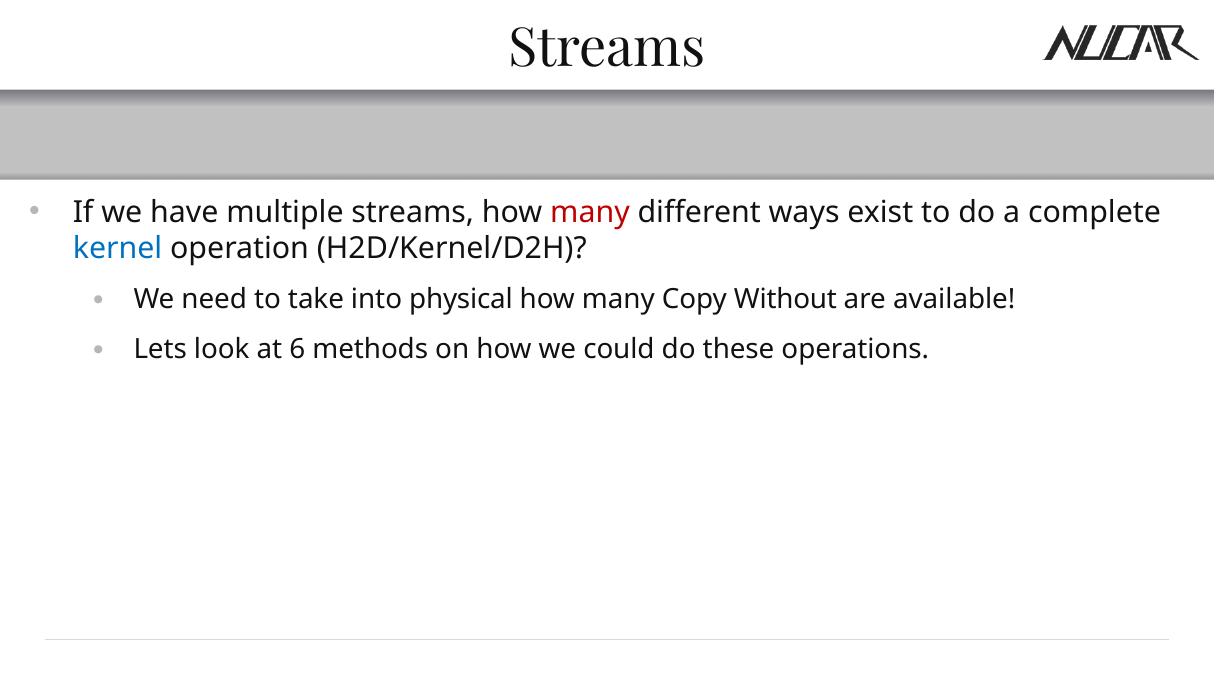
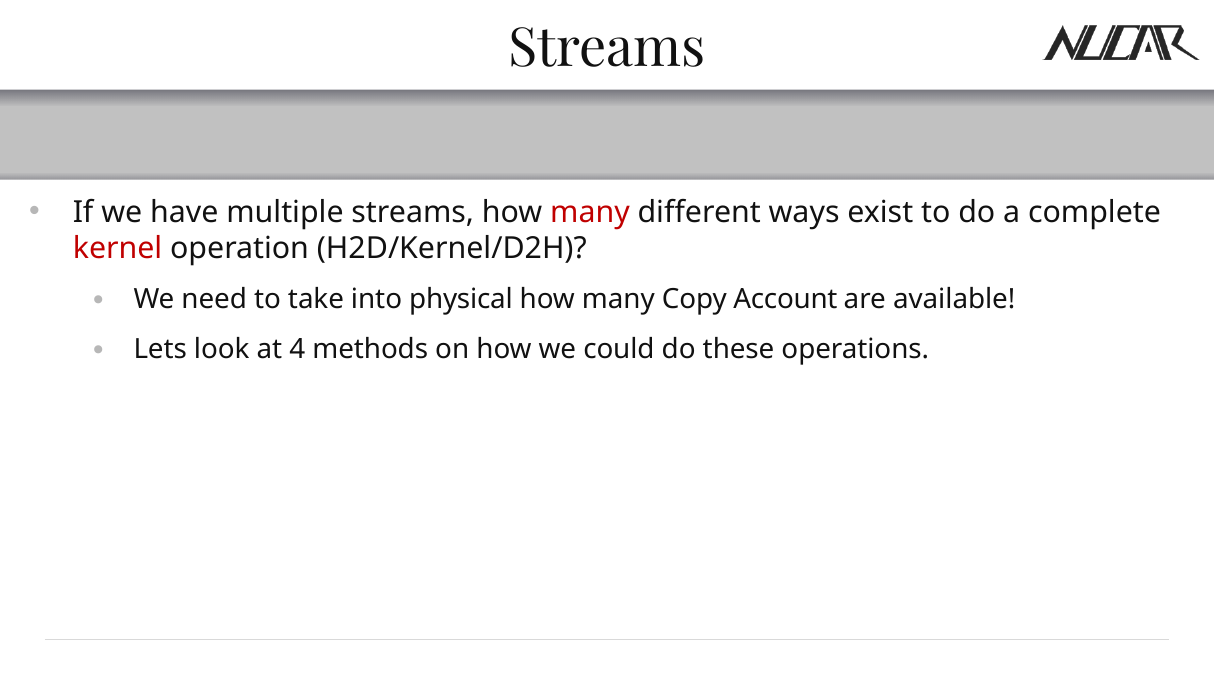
kernel colour: blue -> red (118, 248)
Without: Without -> Account (785, 300)
6: 6 -> 4 (297, 350)
